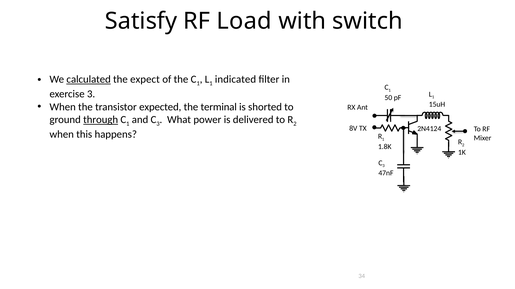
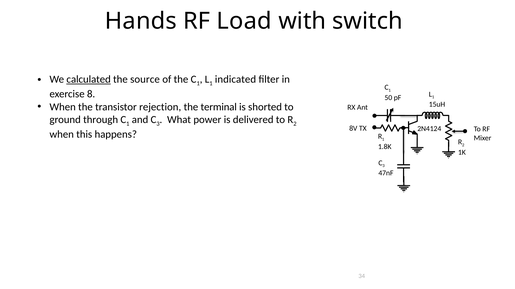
Satisfy: Satisfy -> Hands (141, 21)
expect: expect -> source (145, 80)
exercise 3: 3 -> 8 (91, 94)
expected: expected -> rejection (160, 107)
through underline: present -> none (101, 120)
